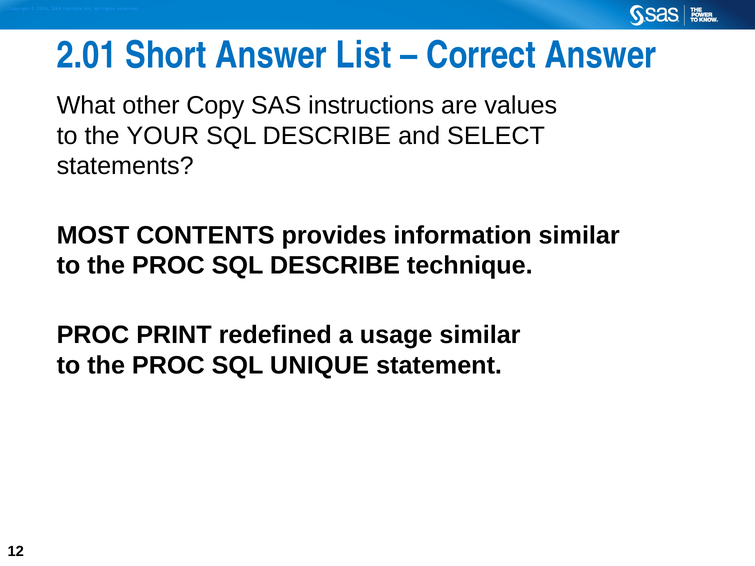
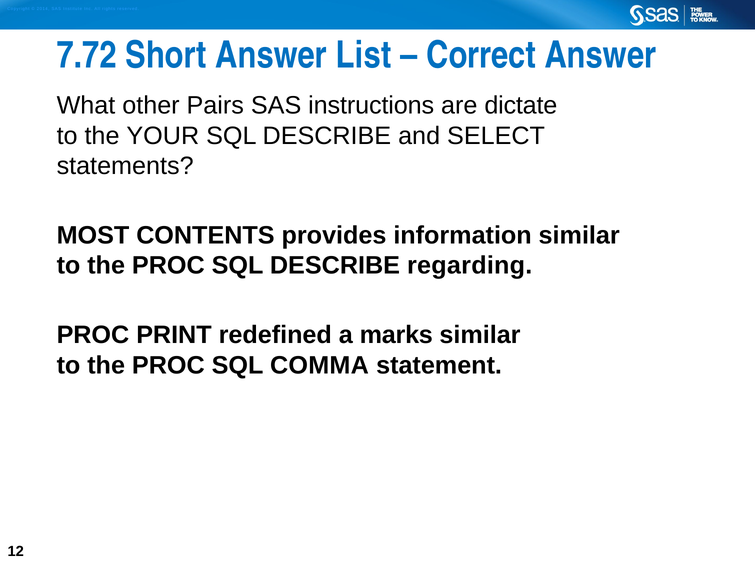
2.01: 2.01 -> 7.72 (87, 55)
Copy: Copy -> Pairs (215, 106)
values: values -> dictate (521, 106)
technique: technique -> regarding (470, 266)
usage: usage -> marks (396, 335)
UNIQUE: UNIQUE -> COMMA (319, 365)
